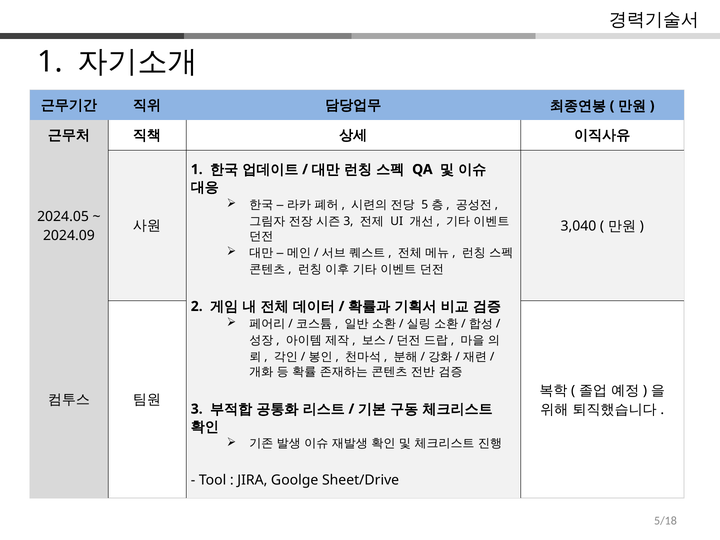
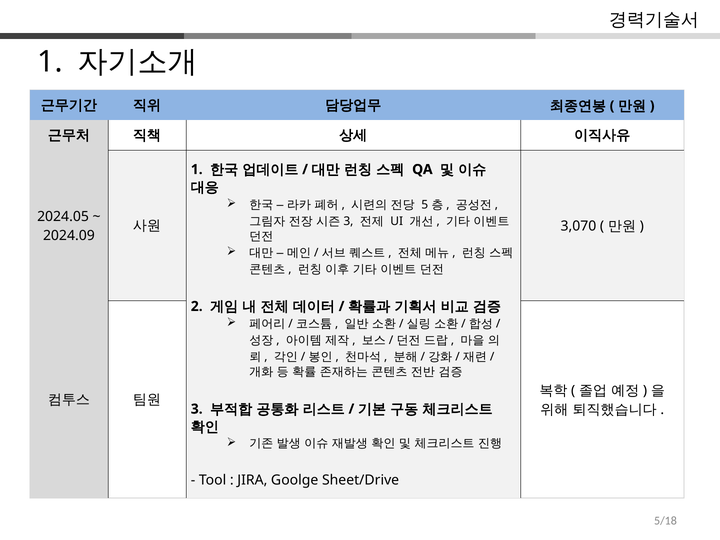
3,040: 3,040 -> 3,070 (578, 226)
